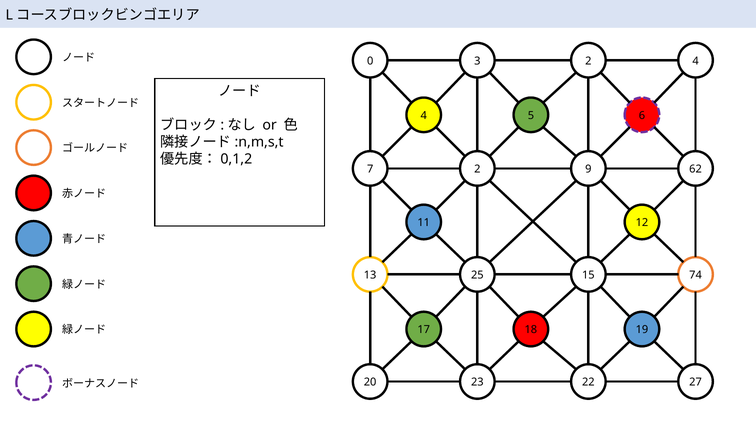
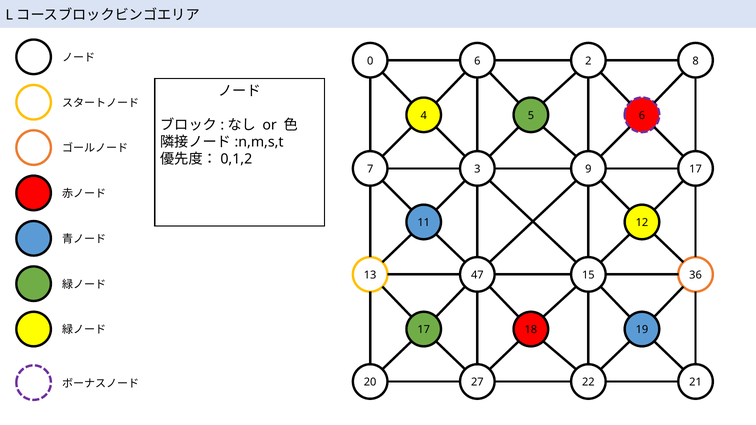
0 3: 3 -> 6 (477, 61)
2 4: 4 -> 8 (696, 61)
7 2: 2 -> 3 (477, 169)
9 62: 62 -> 17 (696, 169)
25: 25 -> 47 (477, 275)
74: 74 -> 36 (696, 275)
23: 23 -> 27 (477, 382)
27: 27 -> 21 (696, 382)
